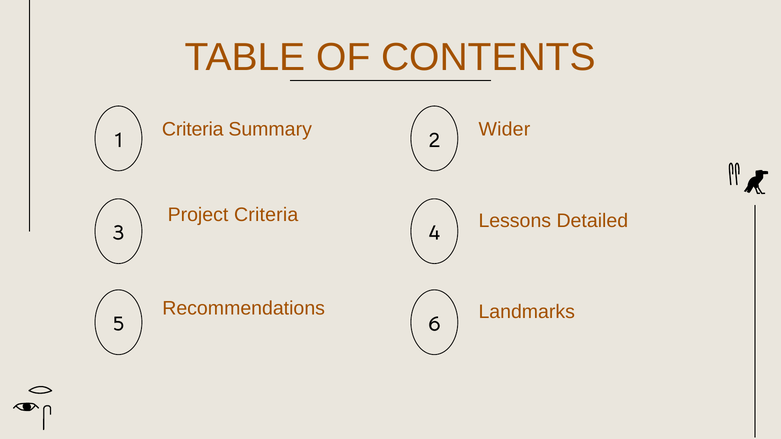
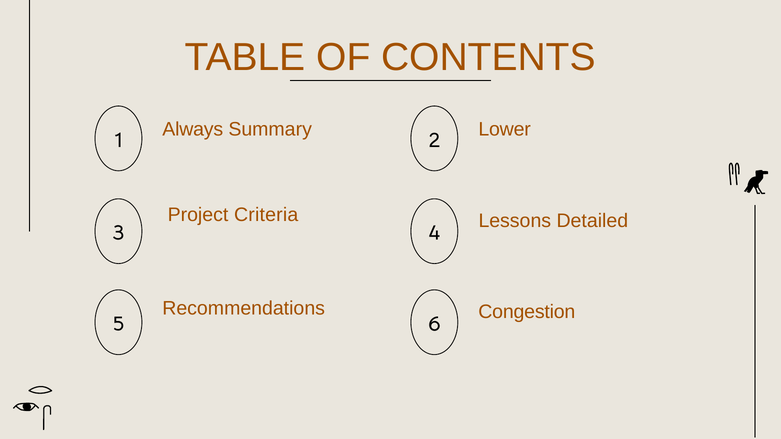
Criteria: Criteria -> Always (193, 129)
Wider: Wider -> Lower (505, 129)
Landmarks: Landmarks -> Congestion (527, 312)
